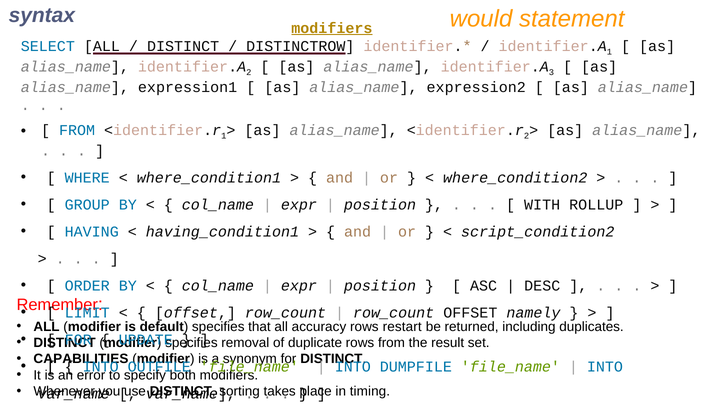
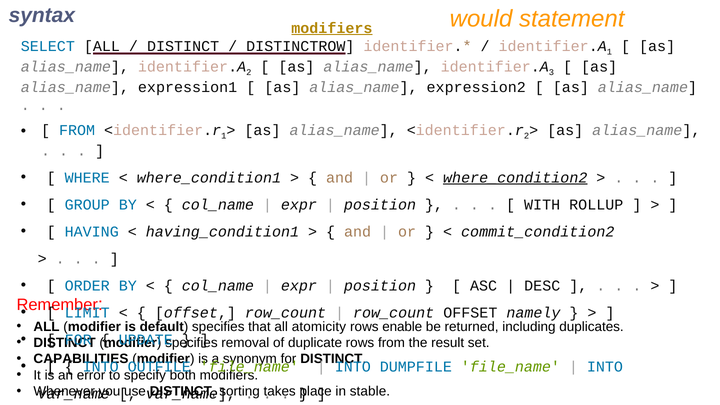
where_condition2 underline: none -> present (515, 178)
script_condition2: script_condition2 -> commit_condition2 (538, 232)
accuracy: accuracy -> atomicity (319, 327)
restart: restart -> enable (402, 327)
timing: timing -> stable (370, 391)
